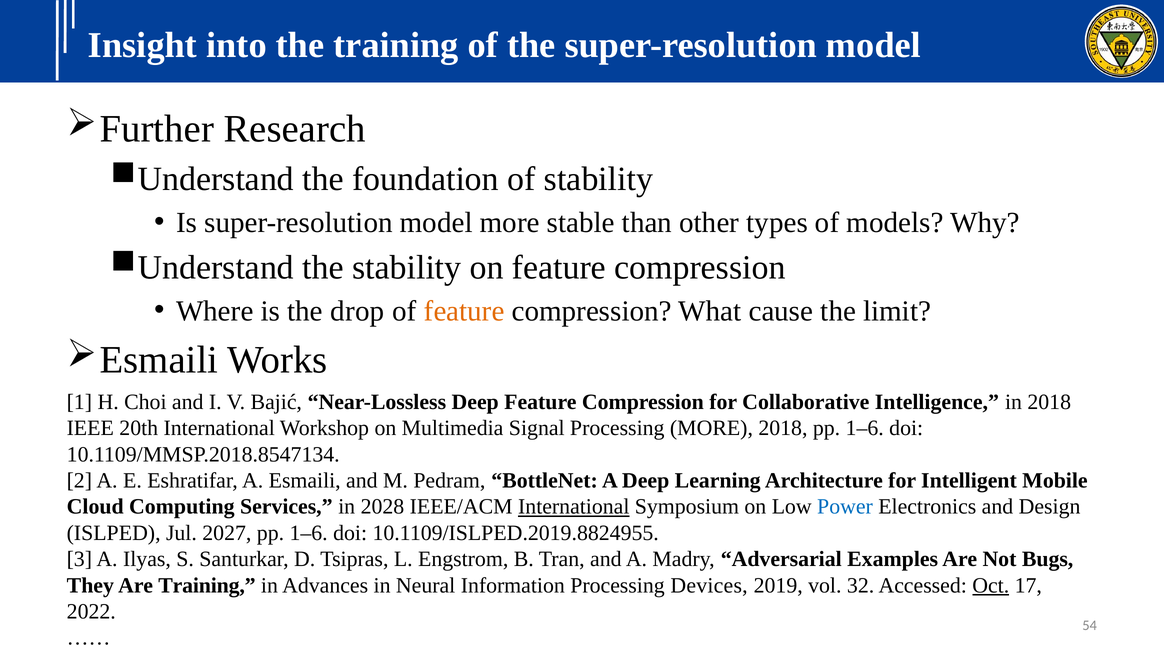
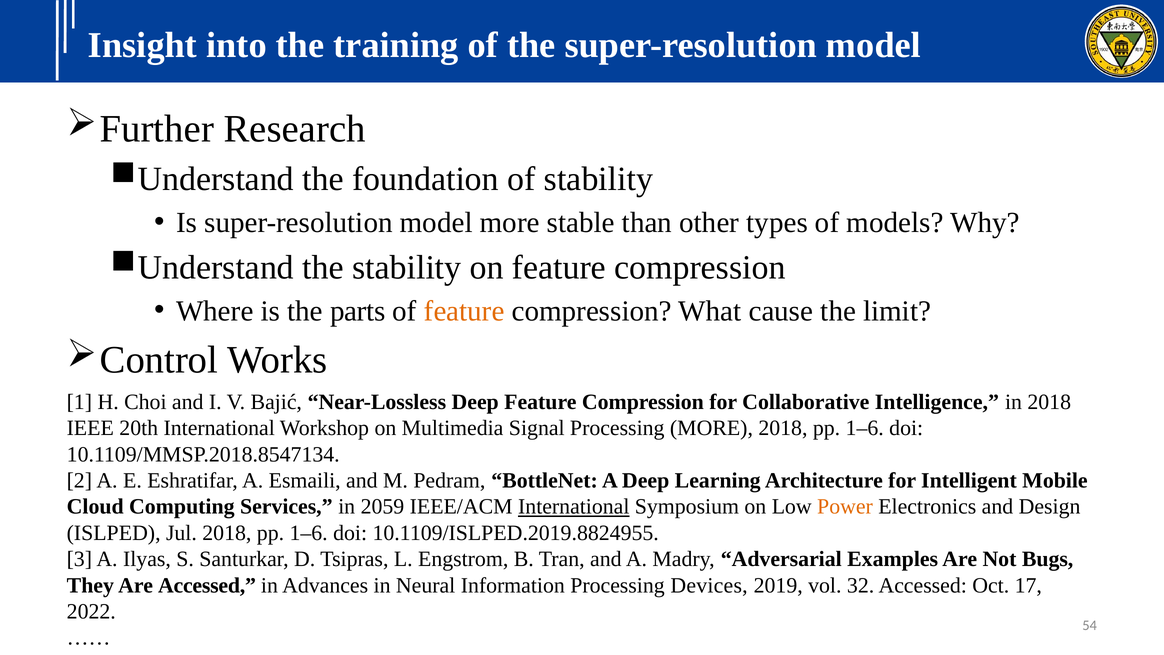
drop: drop -> parts (358, 311)
Esmaili: Esmaili -> Control (159, 360)
2028: 2028 -> 2059 (382, 507)
Power colour: blue -> orange (845, 507)
Jul 2027: 2027 -> 2018 (227, 533)
Are Training: Training -> Accessed (207, 585)
Oct underline: present -> none (991, 585)
